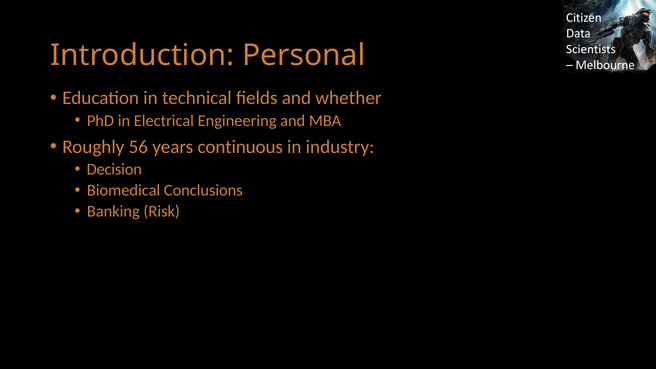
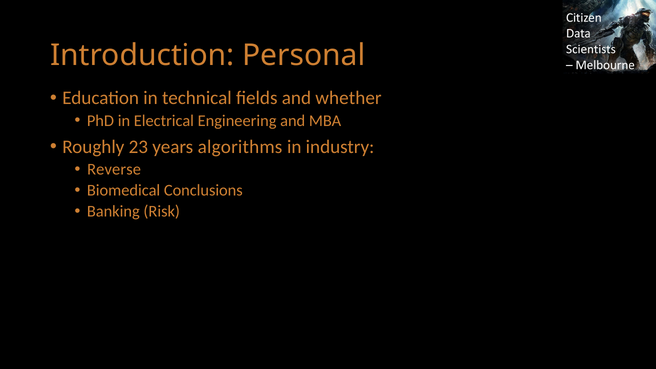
56: 56 -> 23 (138, 147)
continuous: continuous -> algorithms (240, 147)
Decision: Decision -> Reverse (114, 169)
